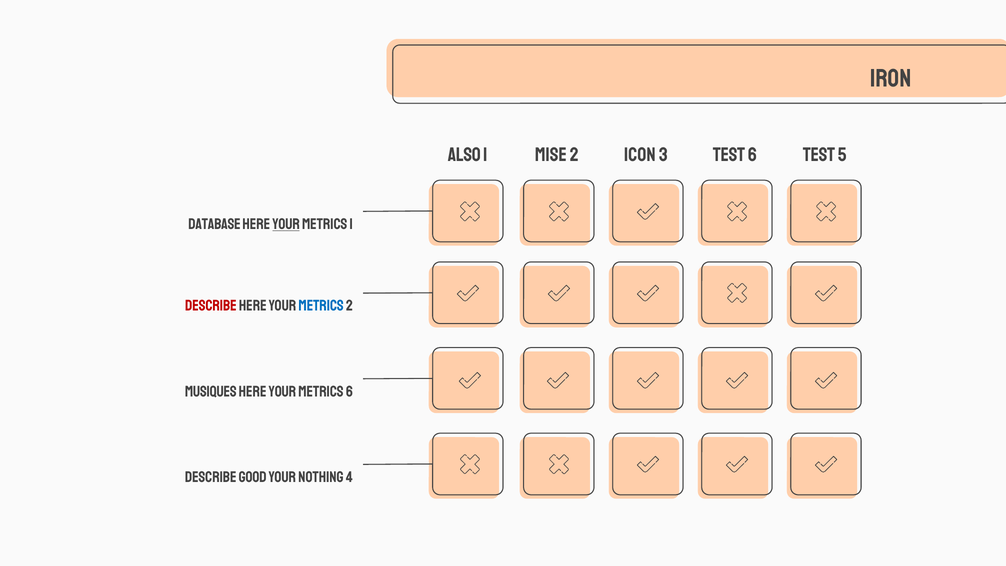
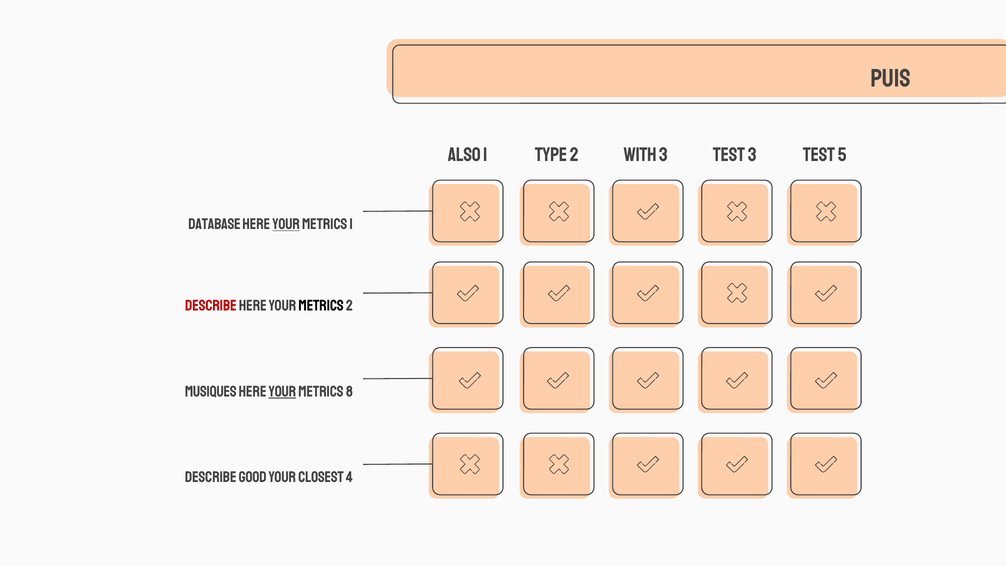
IRON: IRON -> PUIS (891, 79)
MISE: MISE -> TYPE (551, 155)
ICON: ICON -> WITH (640, 155)
TEST 6: 6 -> 3 (752, 155)
metrics colour: blue -> black (321, 306)
your underline: none -> present (282, 391)
metrics 6: 6 -> 8 (349, 391)
nothing: nothing -> closest (321, 477)
